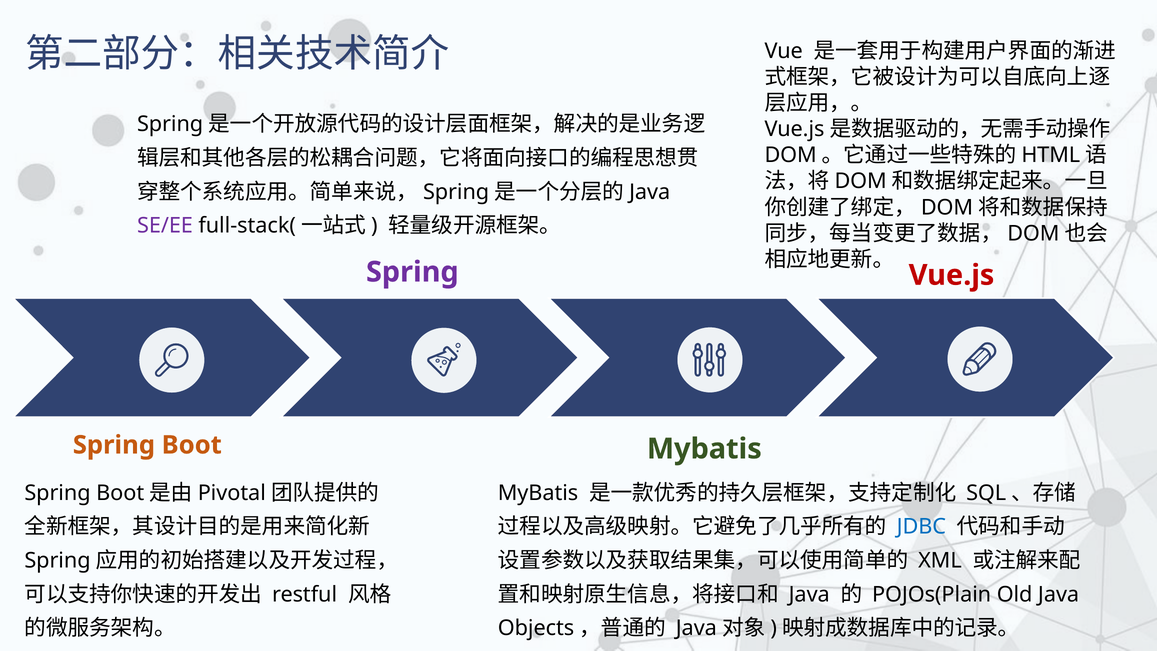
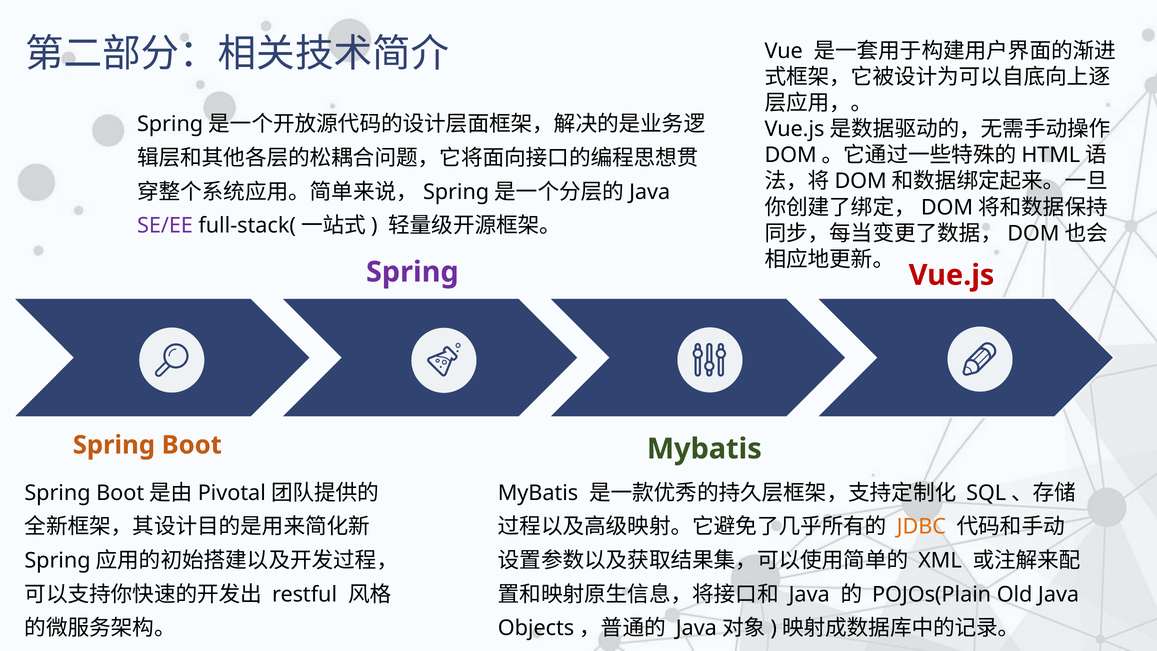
JDBC colour: blue -> orange (921, 527)
